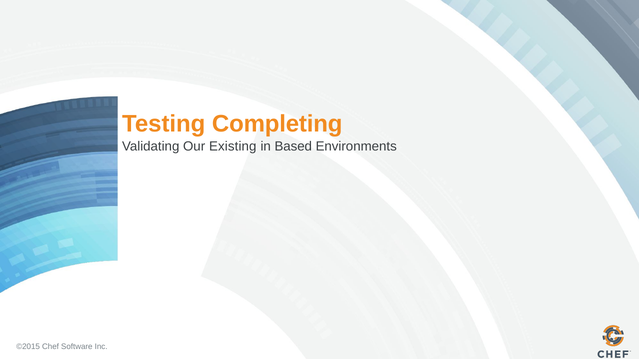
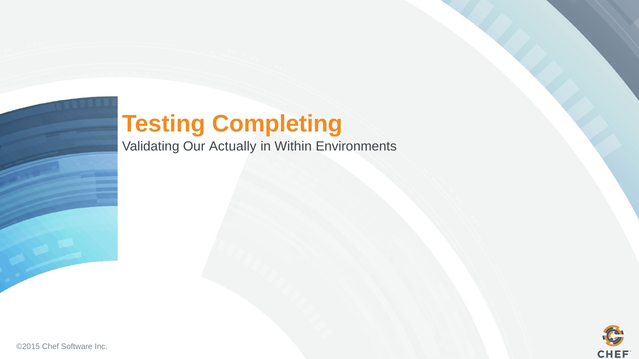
Existing: Existing -> Actually (233, 146)
Based: Based -> Within (293, 146)
